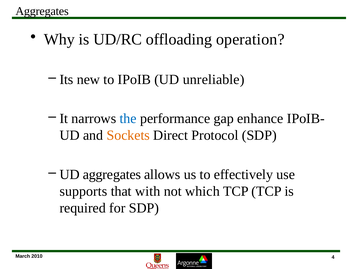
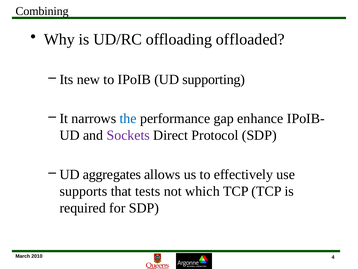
Aggregates: Aggregates -> Combining (42, 11)
operation: operation -> offloaded (250, 39)
unreliable: unreliable -> supporting (214, 79)
Sockets colour: orange -> purple (128, 135)
with: with -> tests (148, 191)
